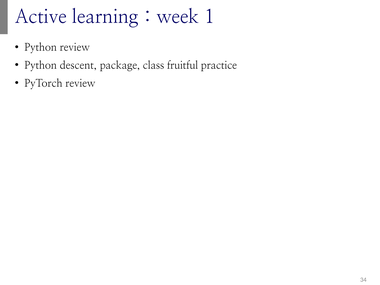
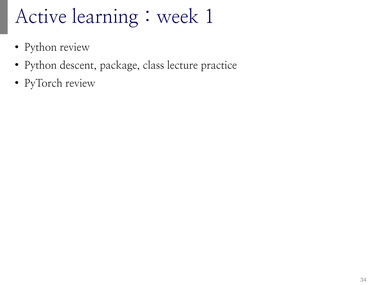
fruitful: fruitful -> lecture (182, 65)
